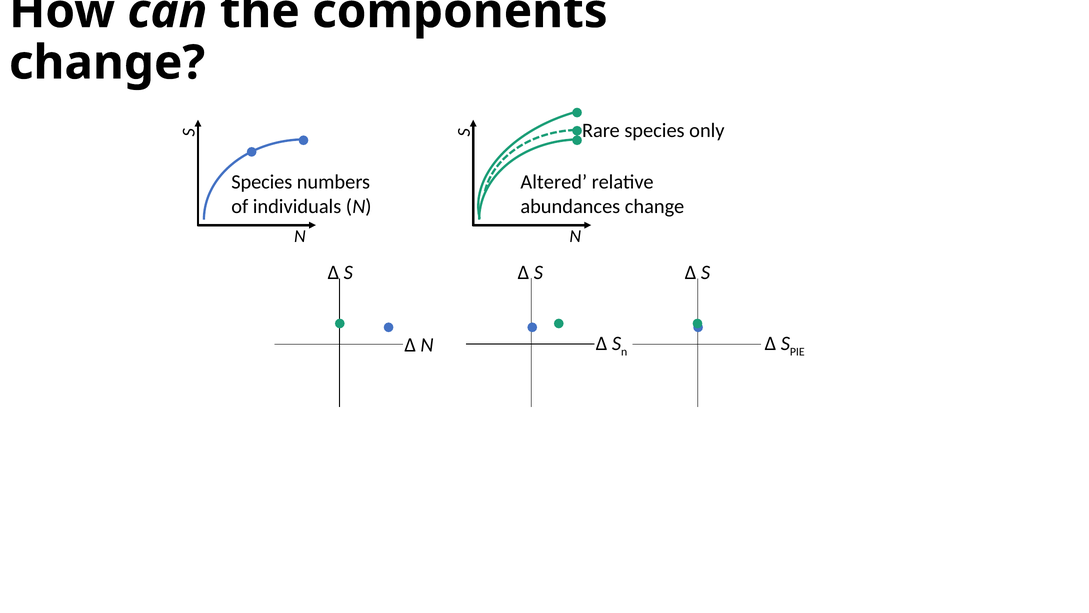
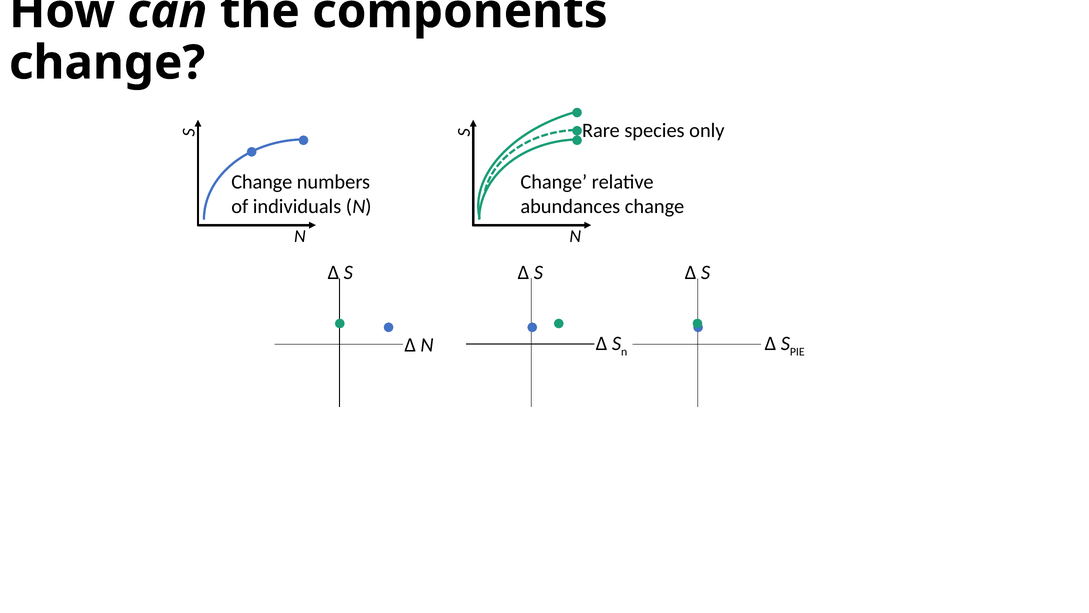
Species: Species -> Change (262, 182)
Altered: Altered -> Change (554, 182)
